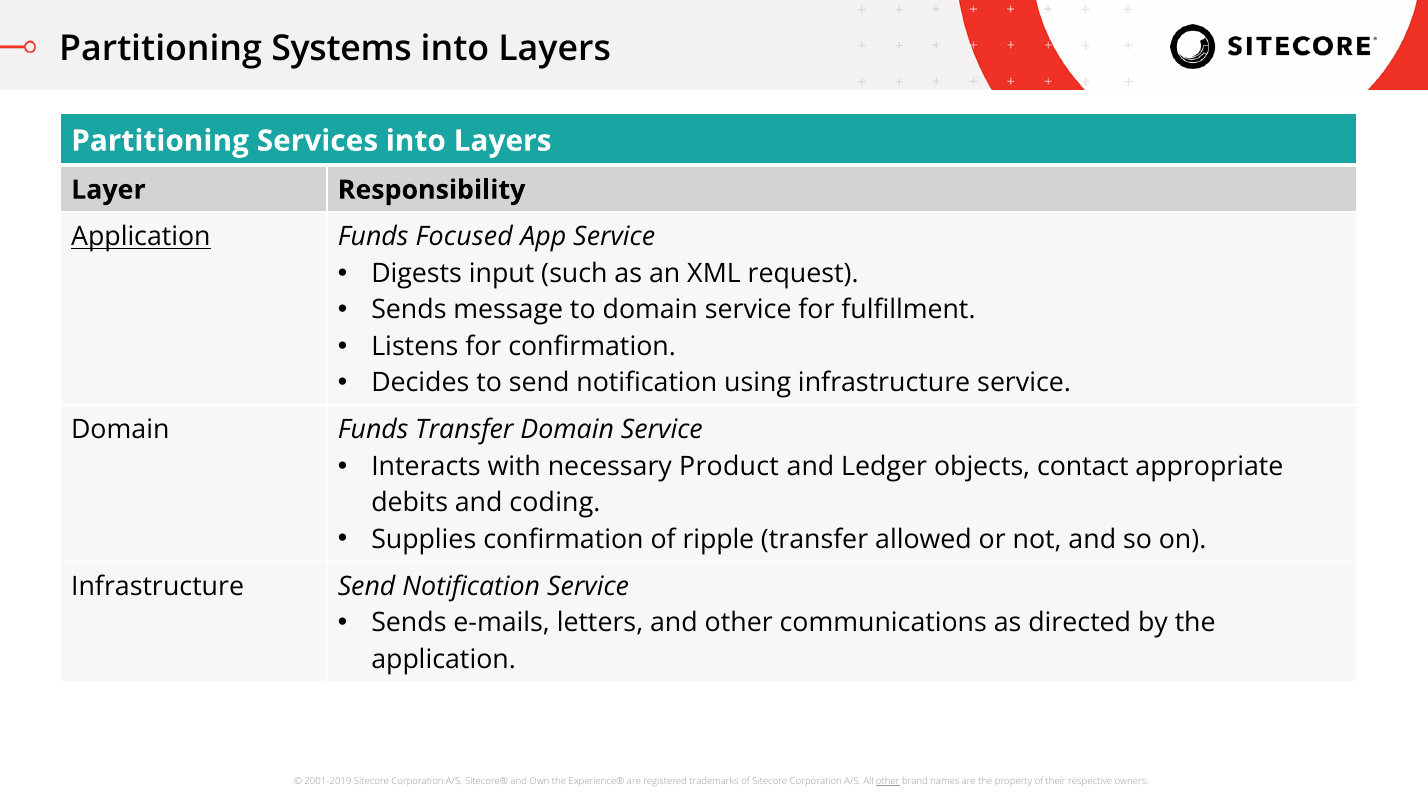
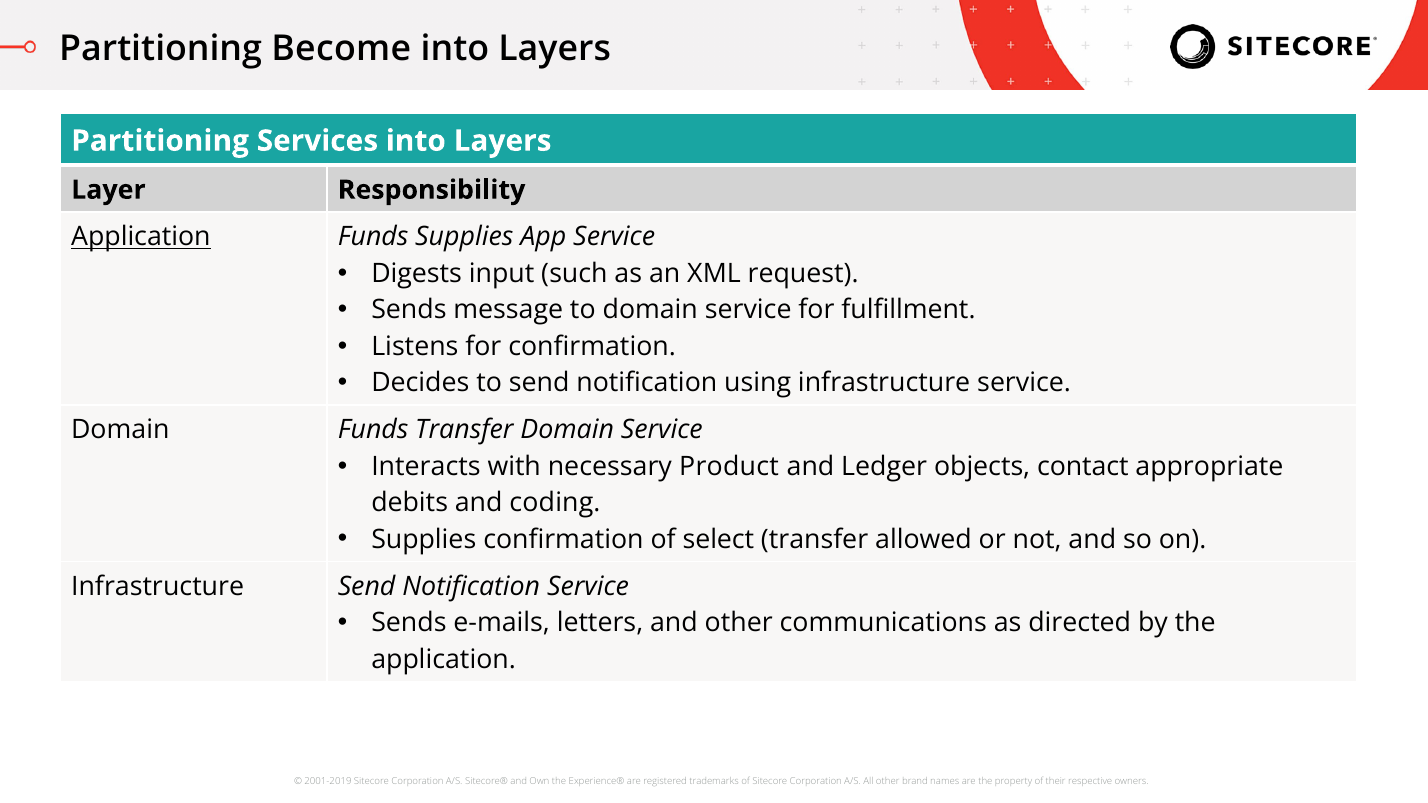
Systems: Systems -> Become (341, 49)
Funds Focused: Focused -> Supplies (464, 237)
ripple: ripple -> select (718, 539)
other underline: present -> none (888, 781)
